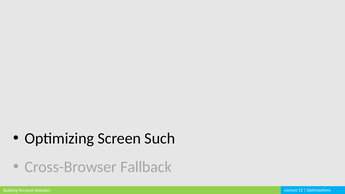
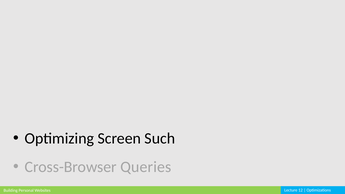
Fallback: Fallback -> Queries (146, 167)
